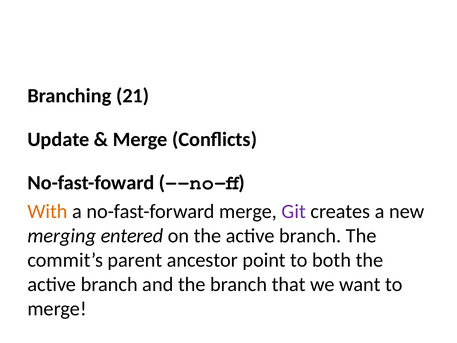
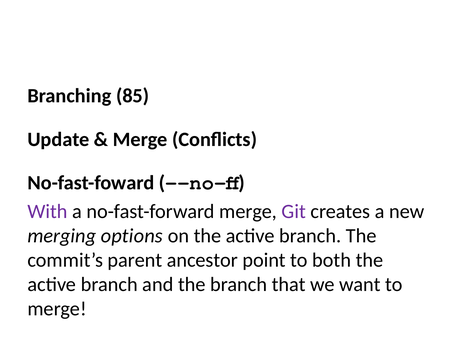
21: 21 -> 85 (133, 96)
With colour: orange -> purple (48, 211)
entered: entered -> options (132, 236)
